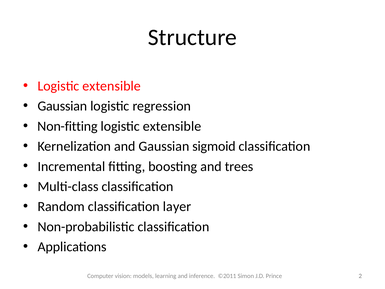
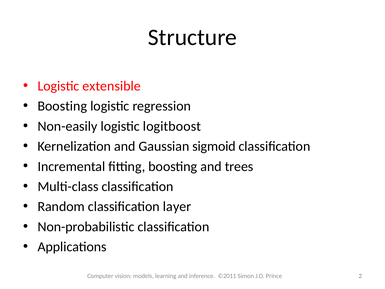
Gaussian: Gaussian -> Boosting (62, 106)
Non-fitting: Non-fitting -> Non-easily (67, 126)
extensible: extensible -> logitboost (172, 126)
